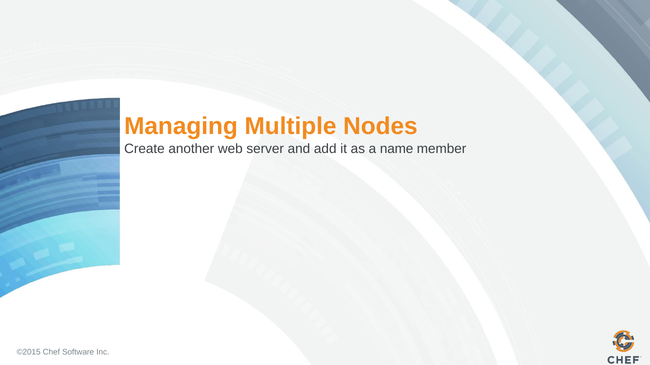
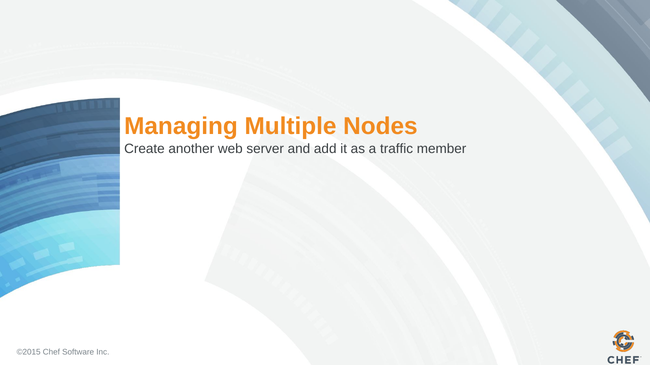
name: name -> traffic (397, 149)
